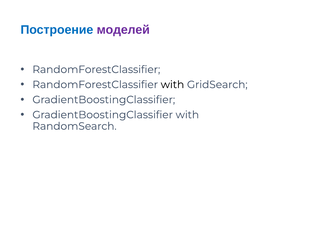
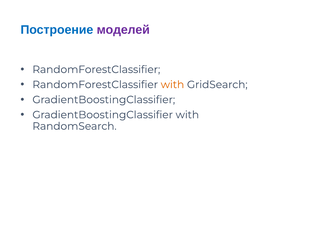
with colour: black -> orange (172, 85)
